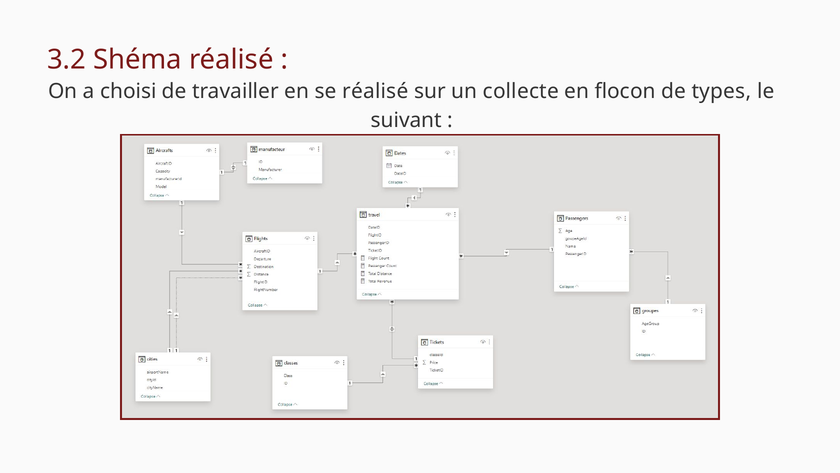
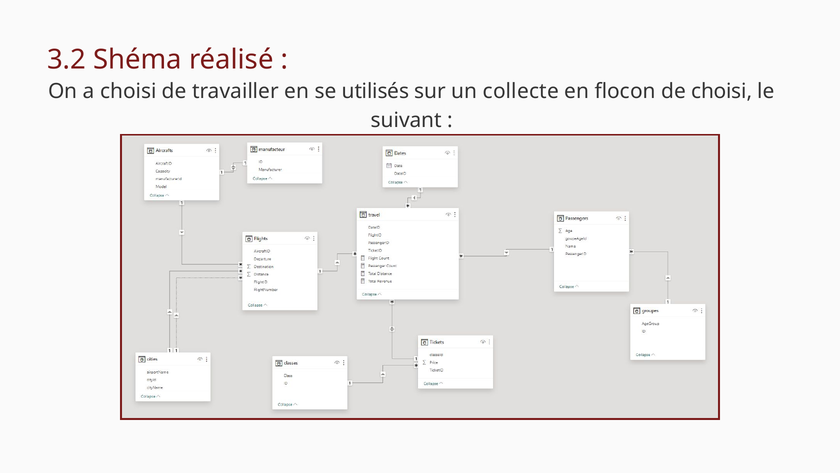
se réalisé: réalisé -> utilisés (375, 91)
de types: types -> choisi (722, 91)
